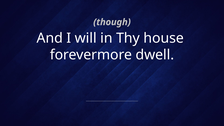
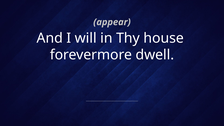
though: though -> appear (112, 22)
